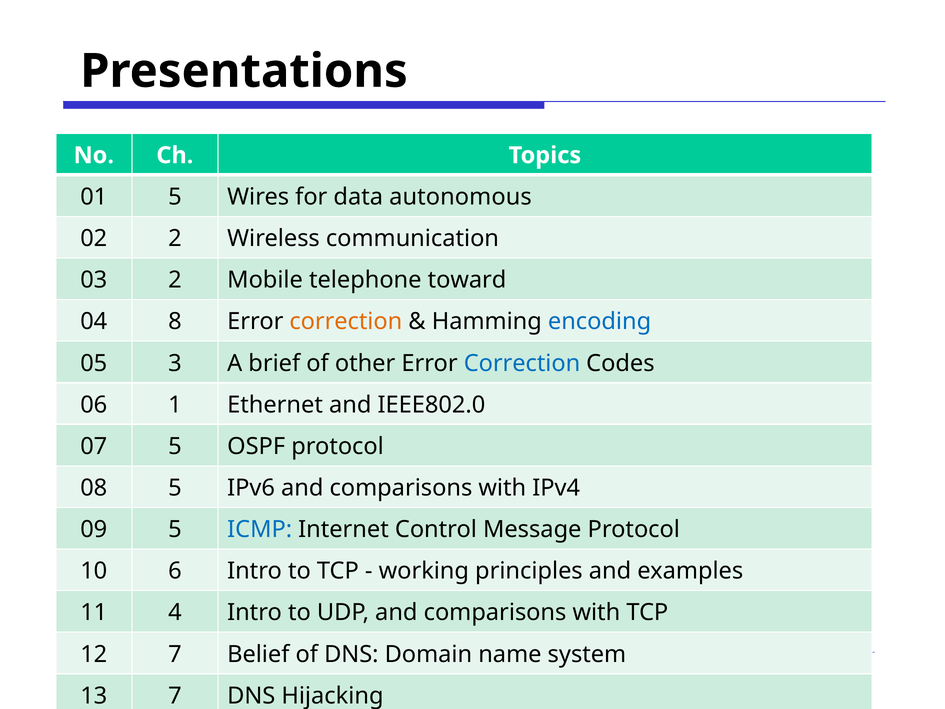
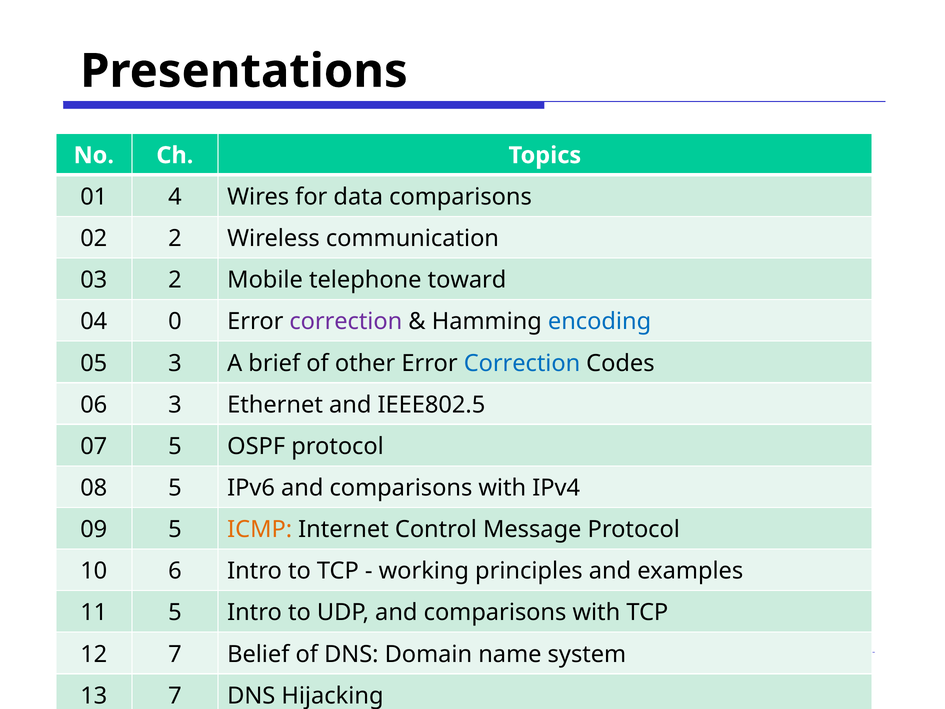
01 5: 5 -> 4 (175, 197)
data autonomous: autonomous -> comparisons (461, 197)
8: 8 -> 0 (175, 322)
correction colour: orange -> purple (346, 322)
06 1: 1 -> 3 (175, 405)
IEEE802.0: IEEE802.0 -> IEEE802.5 (431, 405)
ICMP colour: blue -> orange (260, 529)
11 4: 4 -> 5 (175, 612)
